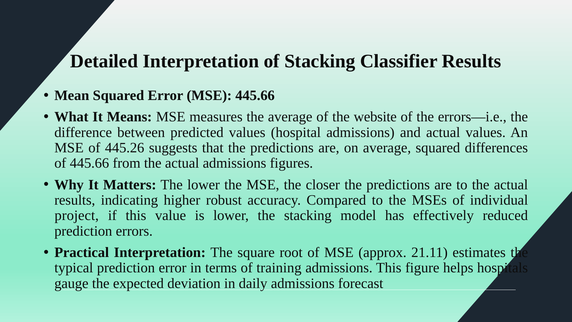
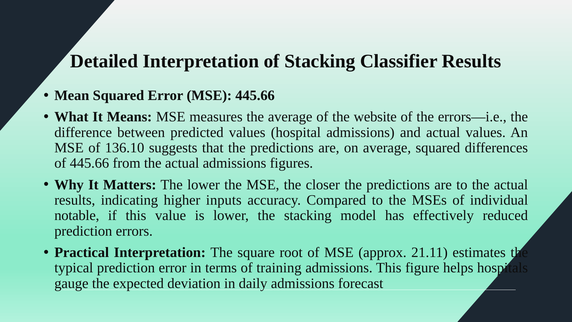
445.26: 445.26 -> 136.10 (125, 148)
robust: robust -> inputs (224, 200)
project: project -> notable (77, 215)
